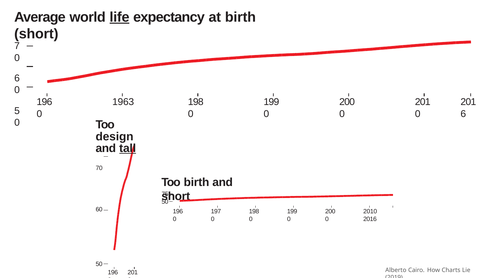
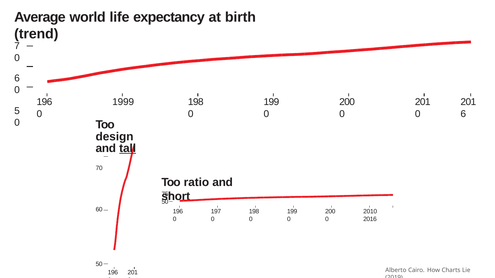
life underline: present -> none (119, 17)
short: short -> trend (36, 34)
1963: 1963 -> 1999 (123, 102)
Too birth: birth -> ratio (196, 183)
